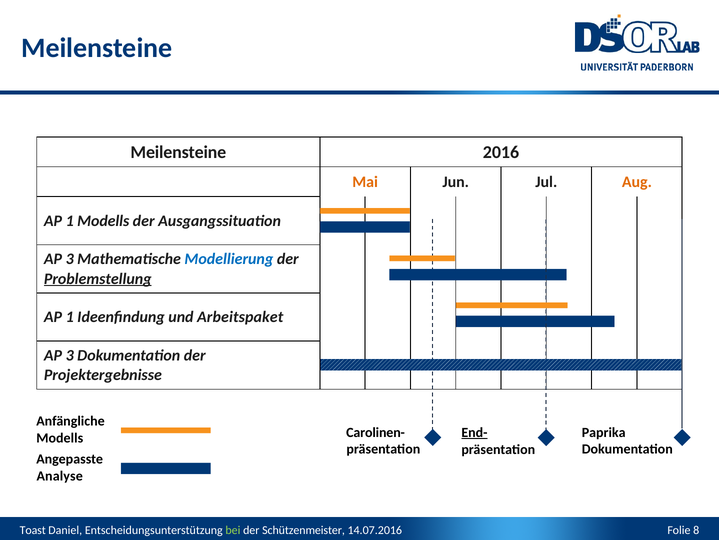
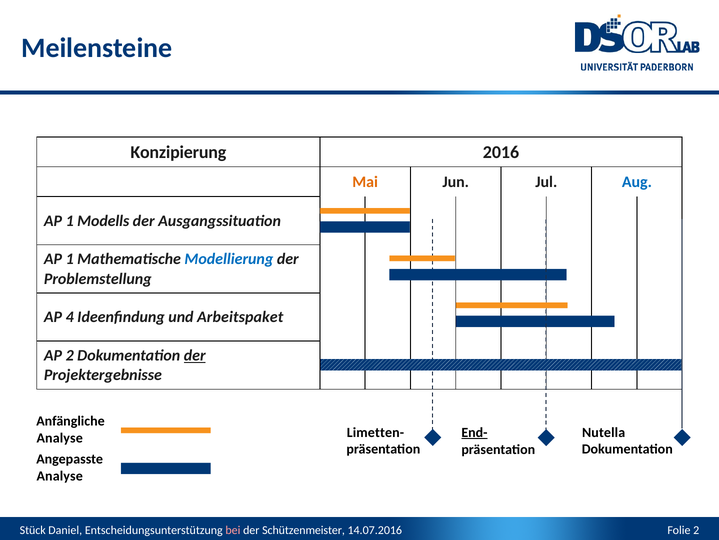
Meilensteine: Meilensteine -> Konzipierung (178, 152)
Aug colour: orange -> blue (637, 182)
3: 3 -> 1 (70, 259)
Problemstellung underline: present -> none (98, 278)
1: 1 -> 4 (70, 317)
3: 3 -> 2 (70, 355)
der underline: none -> present (195, 355)
Carolinen-: Carolinen- -> Limetten- (375, 432)
Paprika: Paprika -> Nutella (604, 432)
Modells: Modells -> Analyse (60, 437)
Folie 8: 8 -> 2 (696, 530)
Toast: Toast -> Stück (33, 530)
bei colour: light green -> pink (233, 530)
